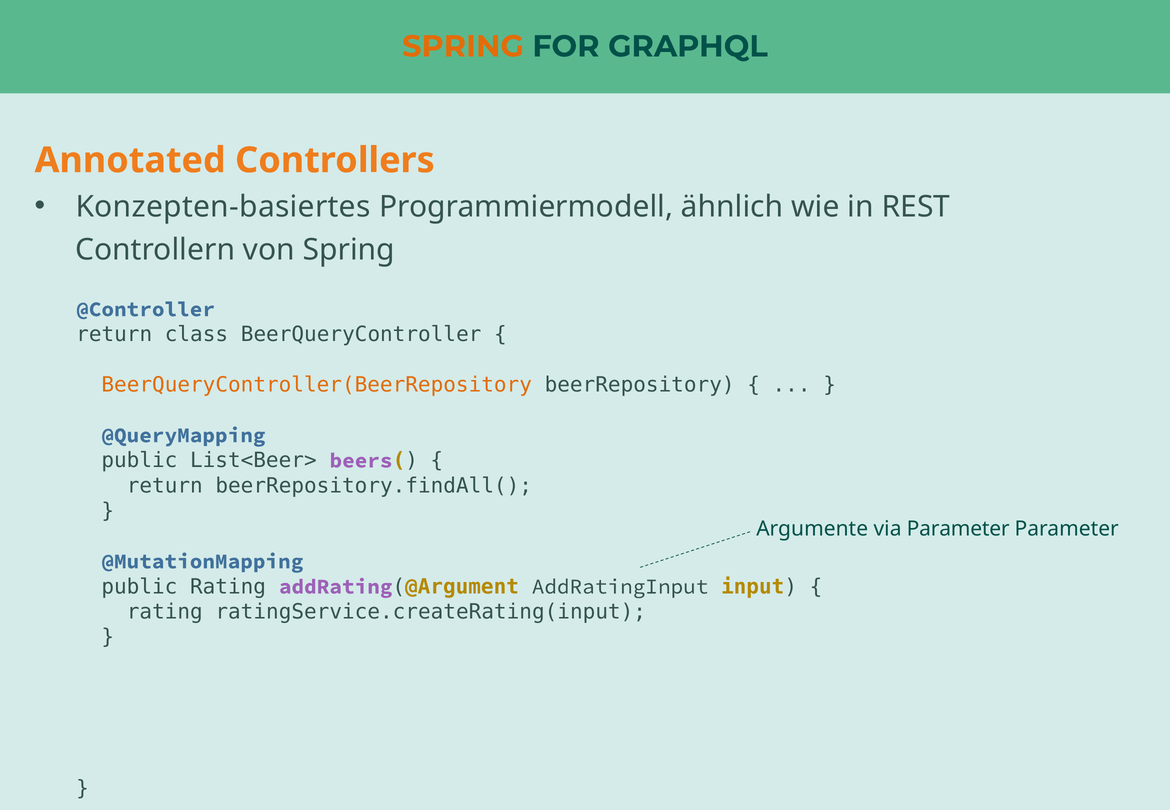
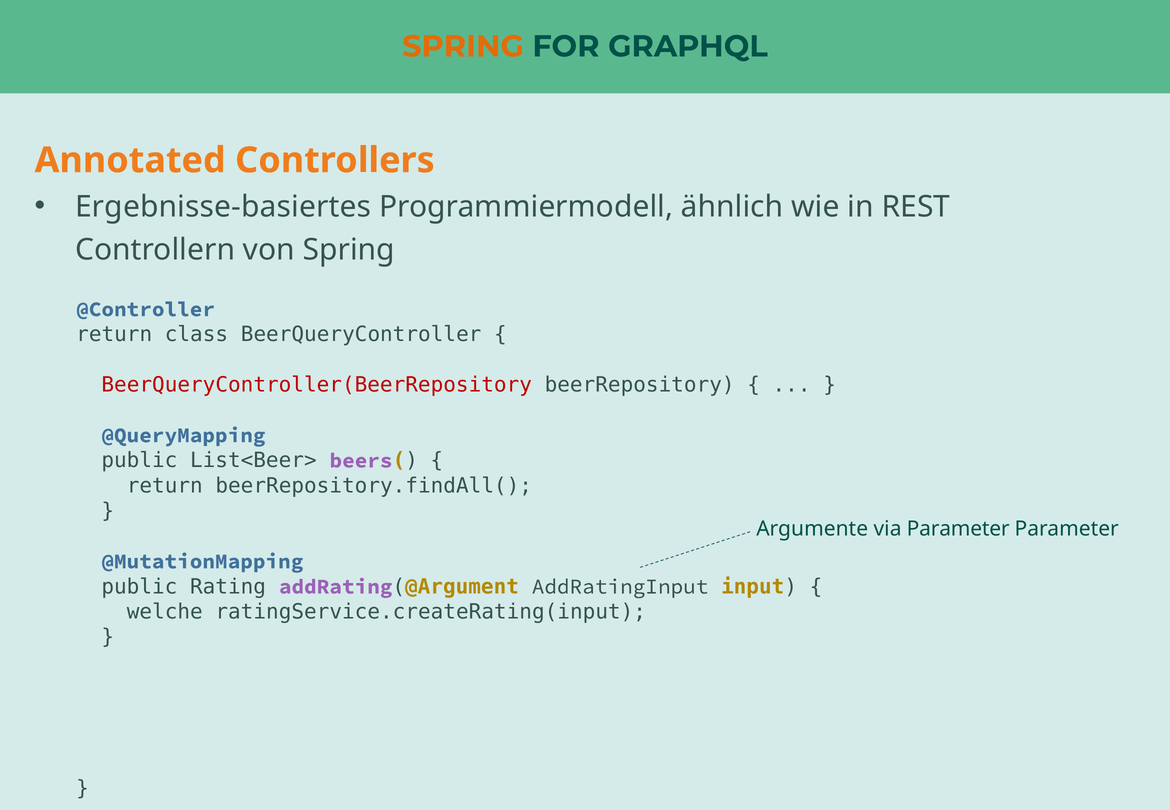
Konzepten-basiertes: Konzepten-basiertes -> Ergebnisse-basiertes (223, 207)
BeerQueryController(BeerRepository colour: orange -> red (317, 385)
rating: rating -> welche (165, 612)
